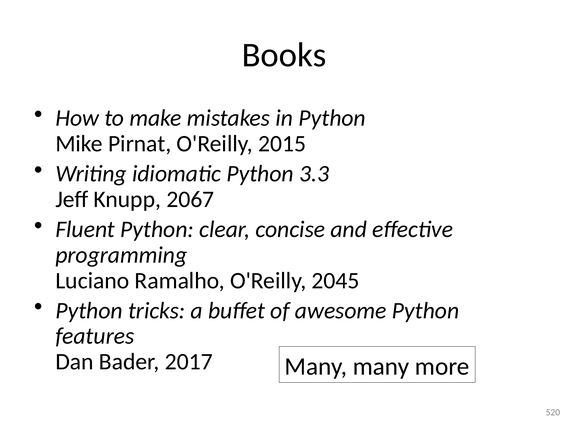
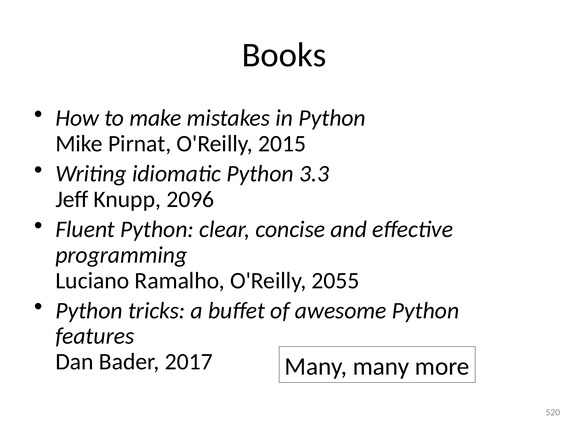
2067: 2067 -> 2096 (190, 199)
2045: 2045 -> 2055 (336, 281)
